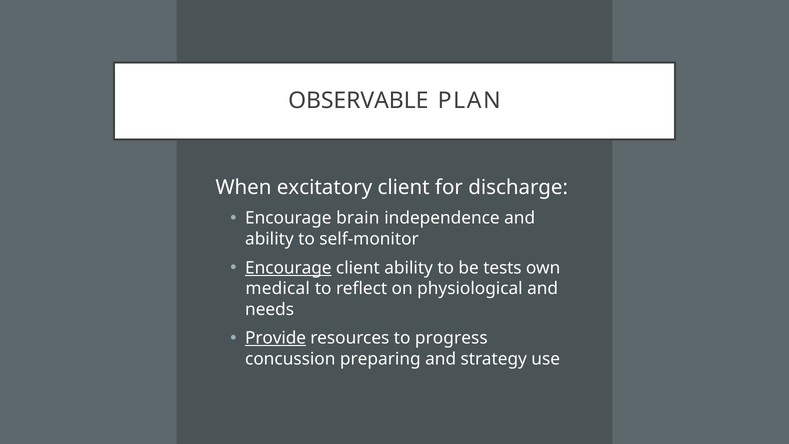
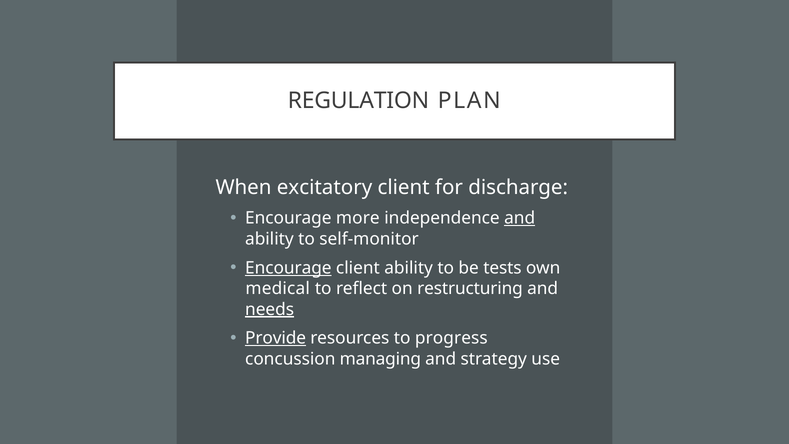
OBSERVABLE: OBSERVABLE -> REGULATION (358, 101)
brain: brain -> more (358, 218)
and underline: none -> present (520, 218)
physiological: physiological -> restructuring (470, 288)
needs underline: none -> present (270, 309)
preparing: preparing -> managing (380, 359)
